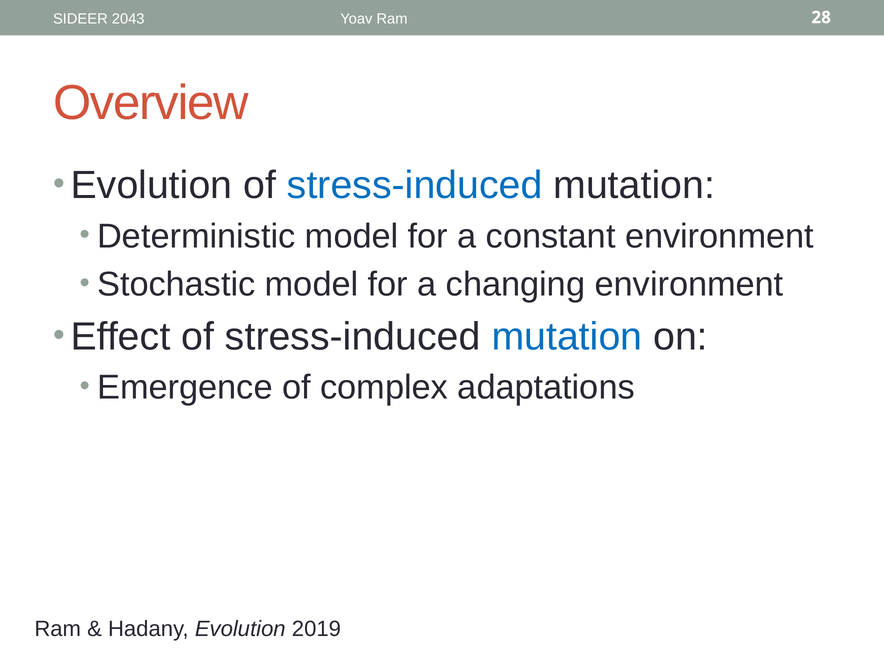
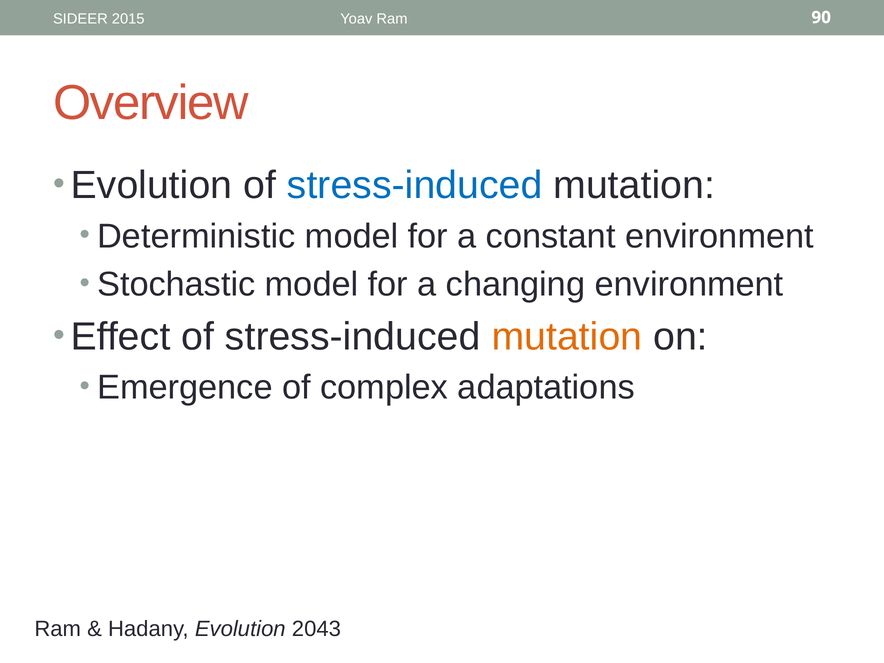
2043: 2043 -> 2015 (128, 19)
28: 28 -> 90 (821, 17)
mutation colour: blue -> orange (567, 337)
2019: 2019 -> 2043 (316, 629)
